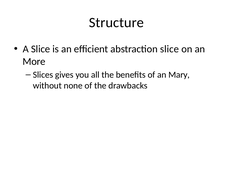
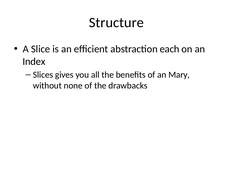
abstraction slice: slice -> each (170, 49)
More: More -> Index (34, 61)
